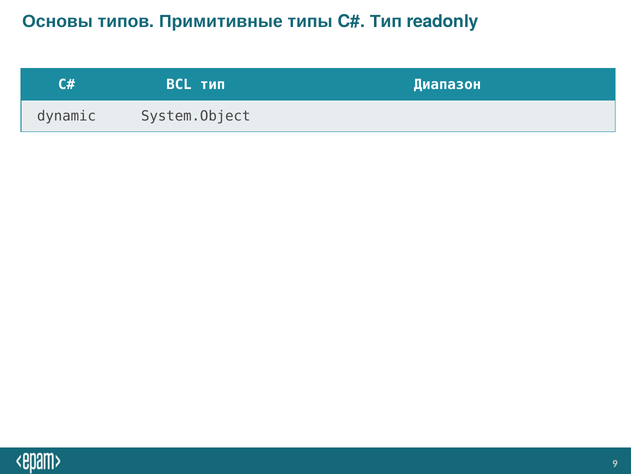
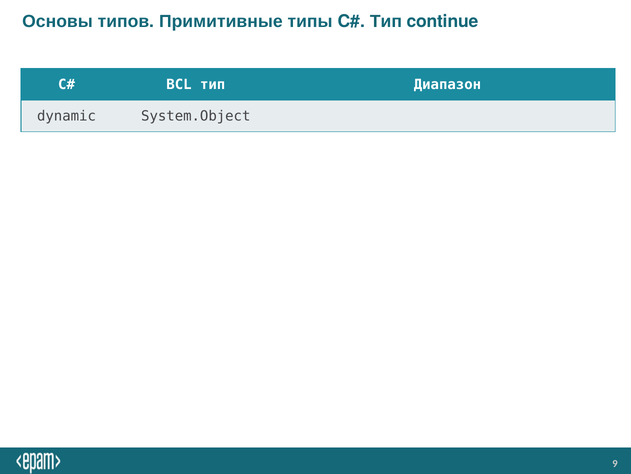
readonly: readonly -> continue (443, 21)
